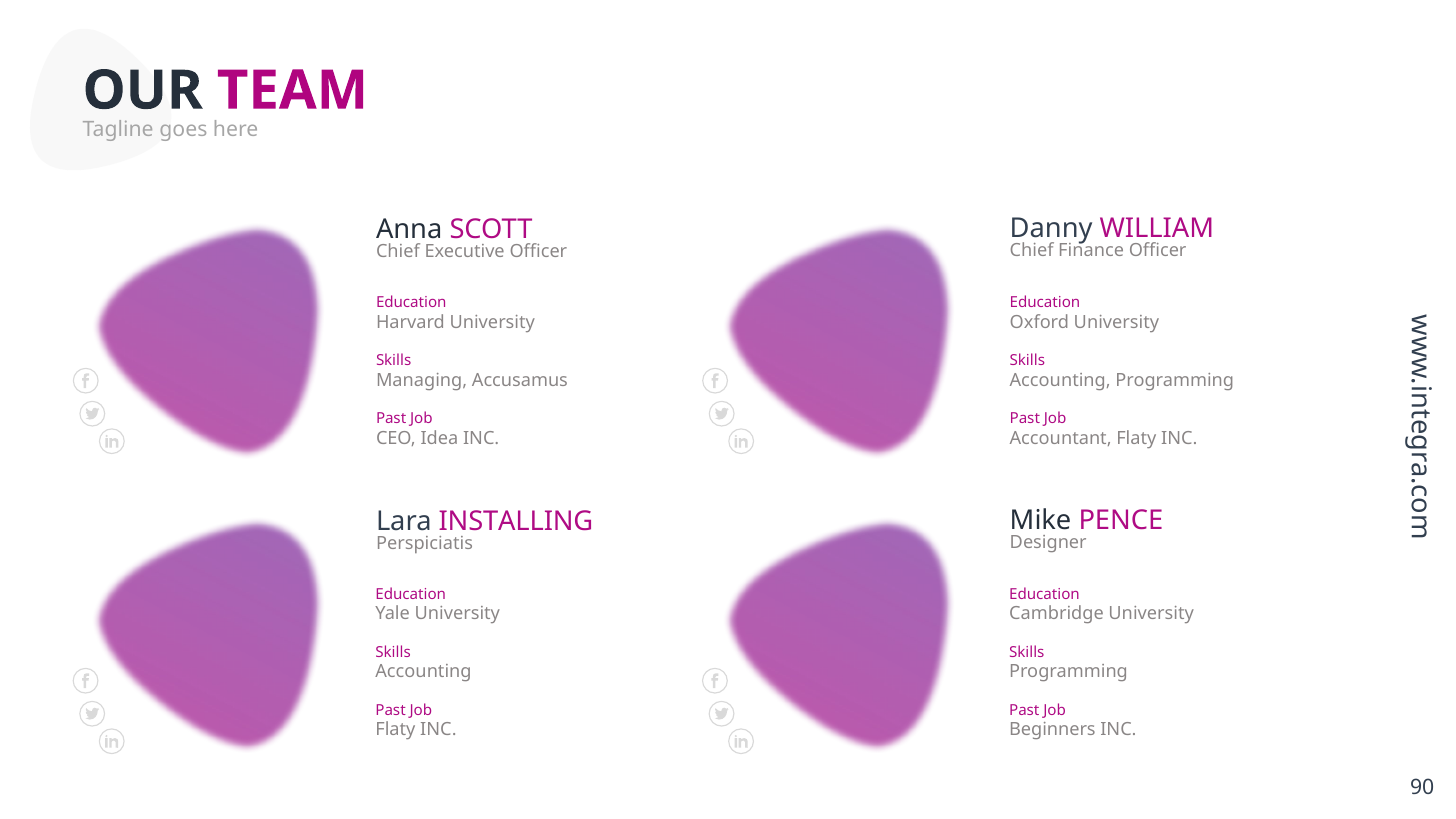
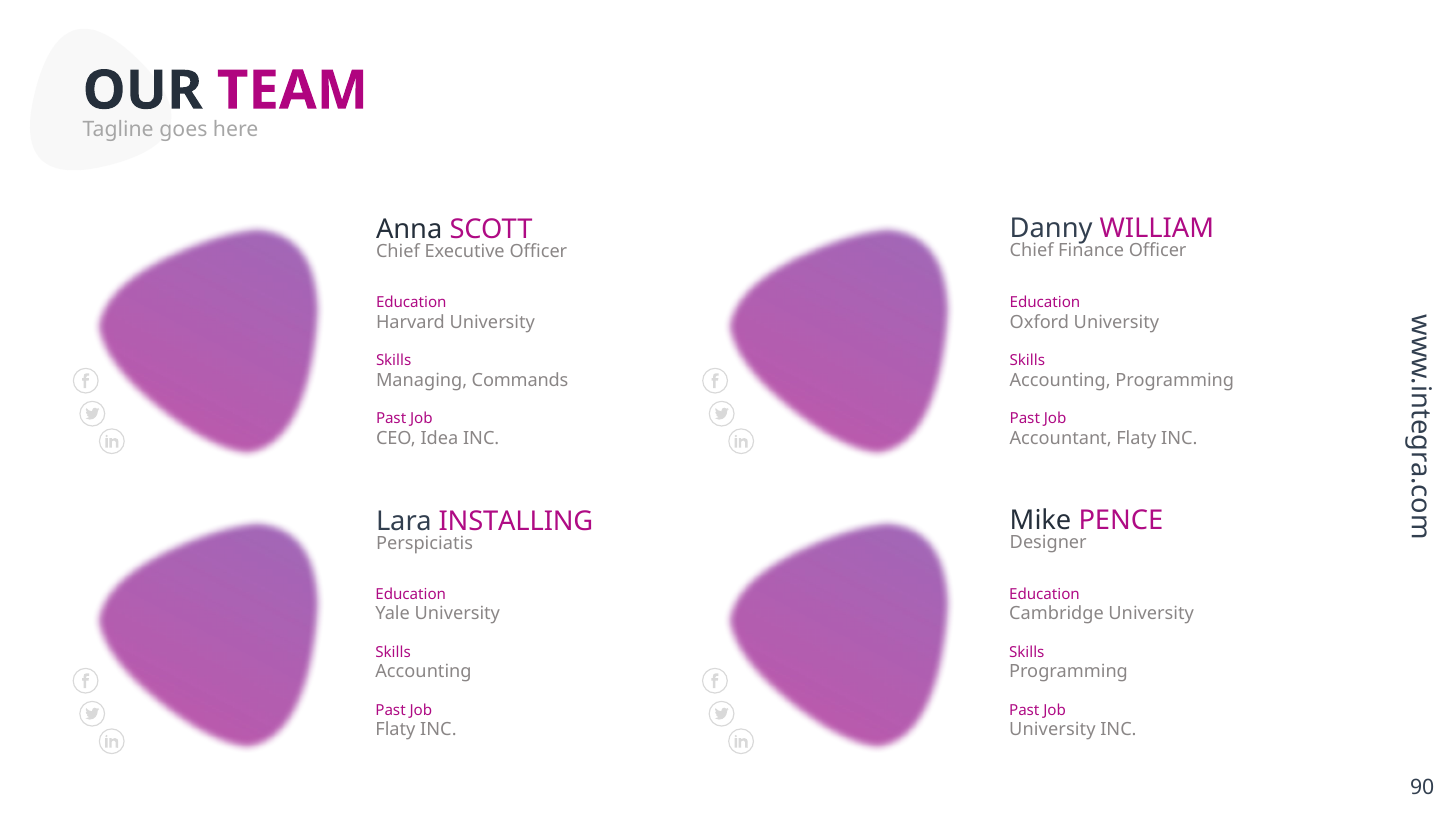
Accusamus: Accusamus -> Commands (520, 380)
Beginners: Beginners -> University (1052, 730)
